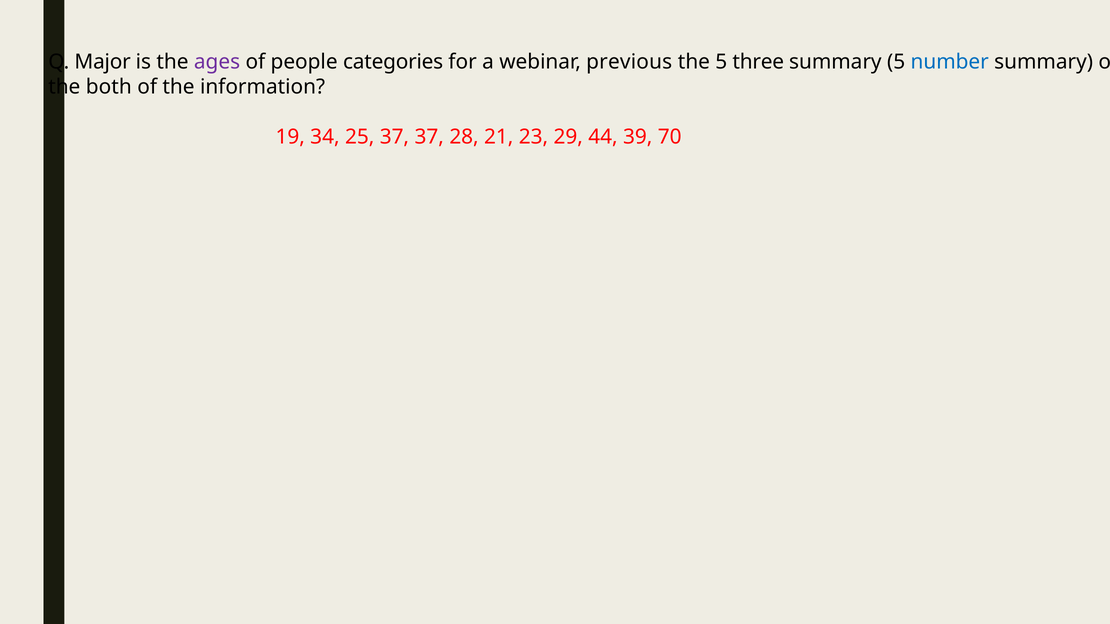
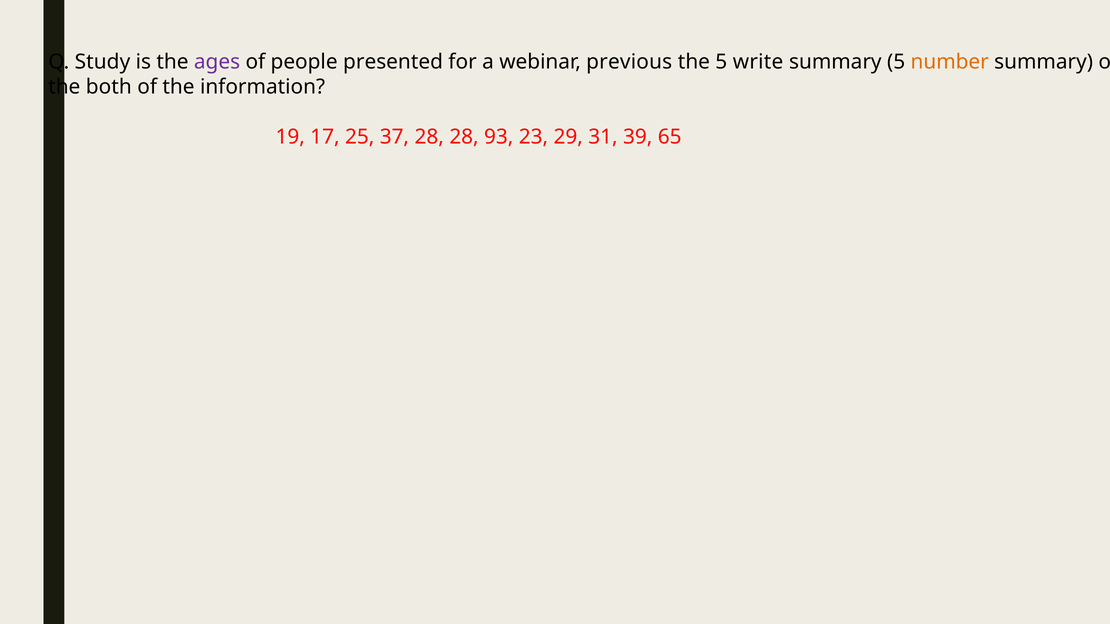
Major: Major -> Study (102, 62)
categories: categories -> presented (393, 62)
three: three -> write (758, 62)
number colour: blue -> orange (950, 62)
34: 34 -> 17 (325, 137)
37 37: 37 -> 28 (429, 137)
21: 21 -> 93 (499, 137)
44: 44 -> 31 (603, 137)
70: 70 -> 65 (670, 137)
